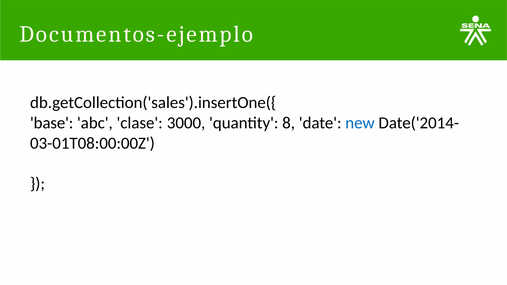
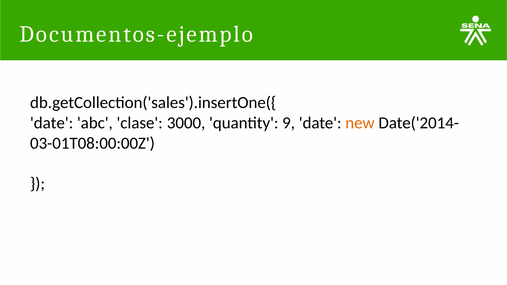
base: base -> date (52, 123)
8: 8 -> 9 (289, 123)
new colour: blue -> orange (360, 123)
